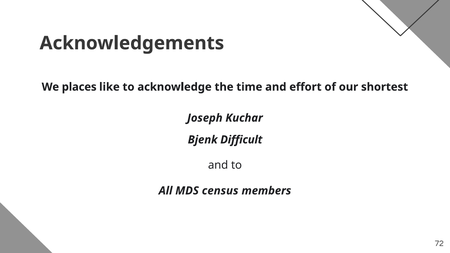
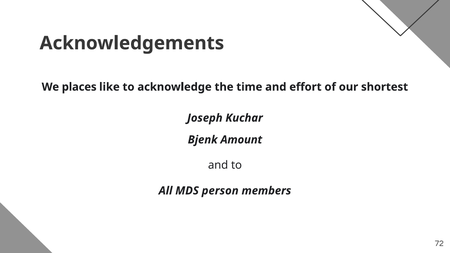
Difficult: Difficult -> Amount (241, 140)
census: census -> person (220, 191)
